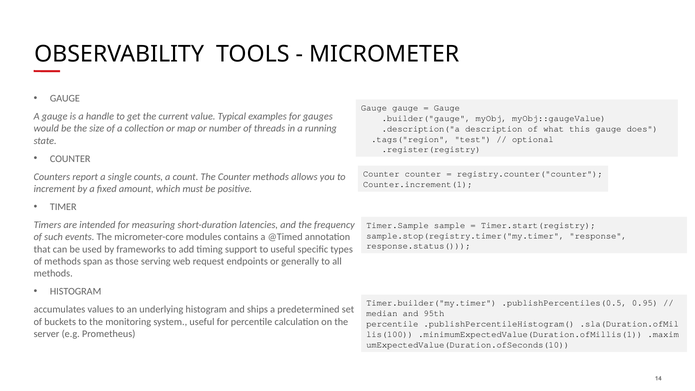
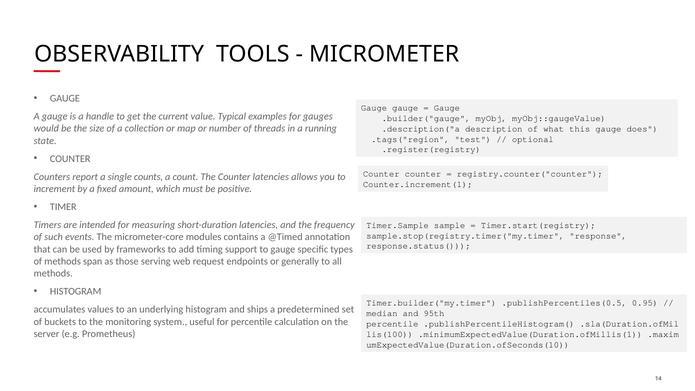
Counter methods: methods -> latencies (271, 177)
to useful: useful -> gauge (283, 249)
